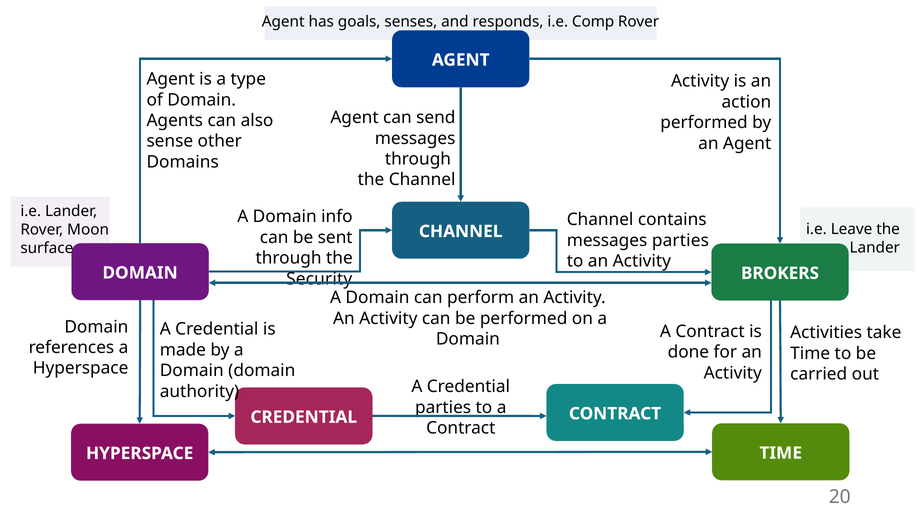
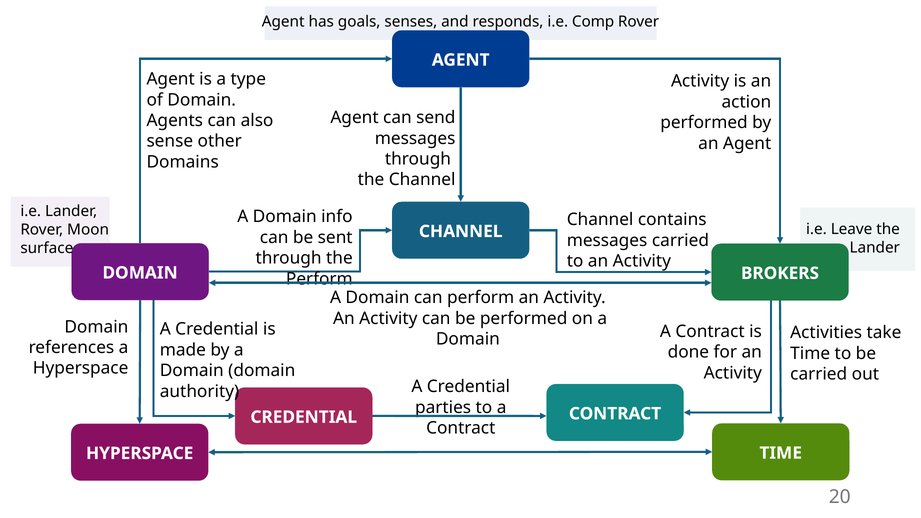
messages parties: parties -> carried (680, 240)
Security: Security -> Perform (319, 279)
